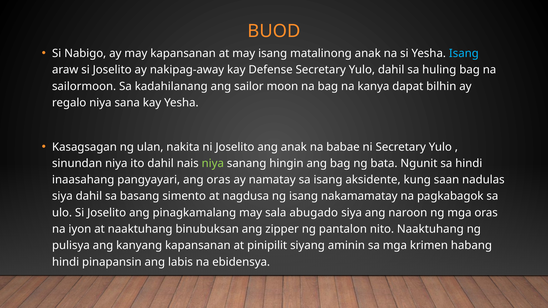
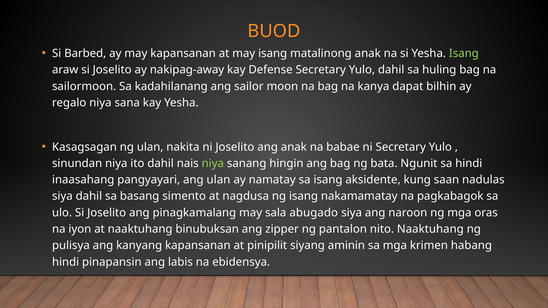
Nabigo: Nabigo -> Barbed (85, 53)
Isang colour: light blue -> light green (464, 53)
ang oras: oras -> ulan (218, 180)
